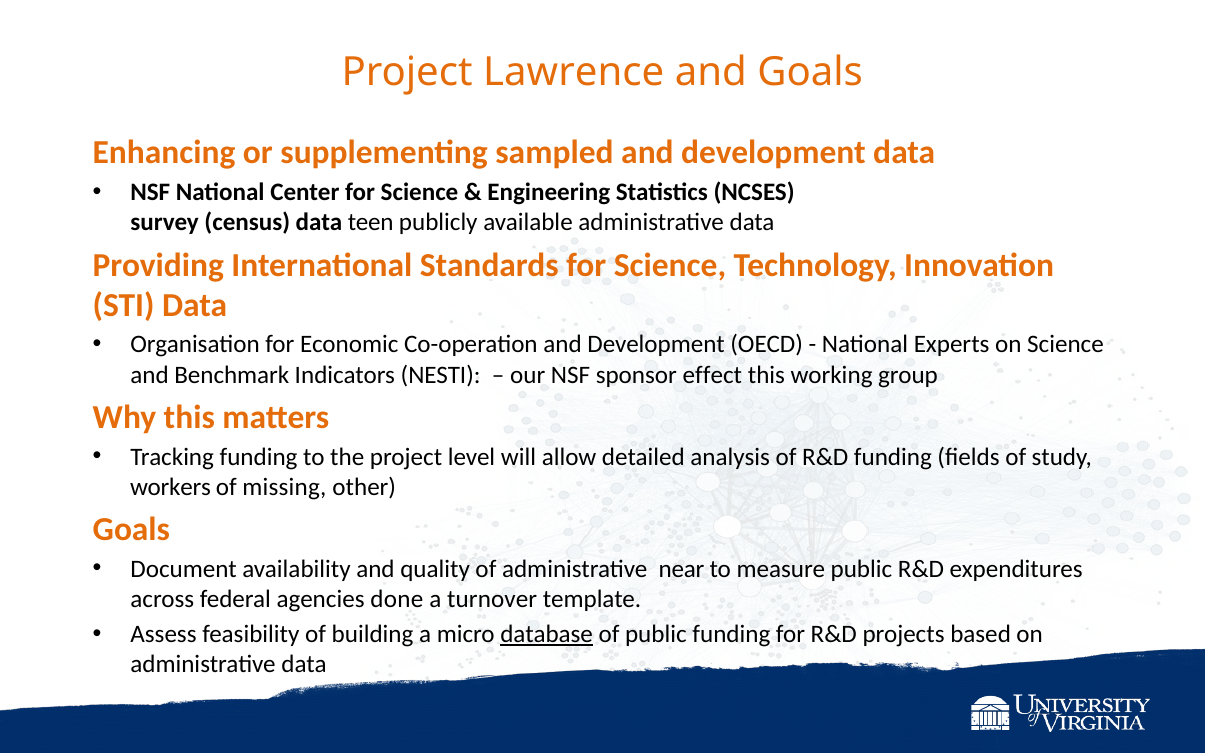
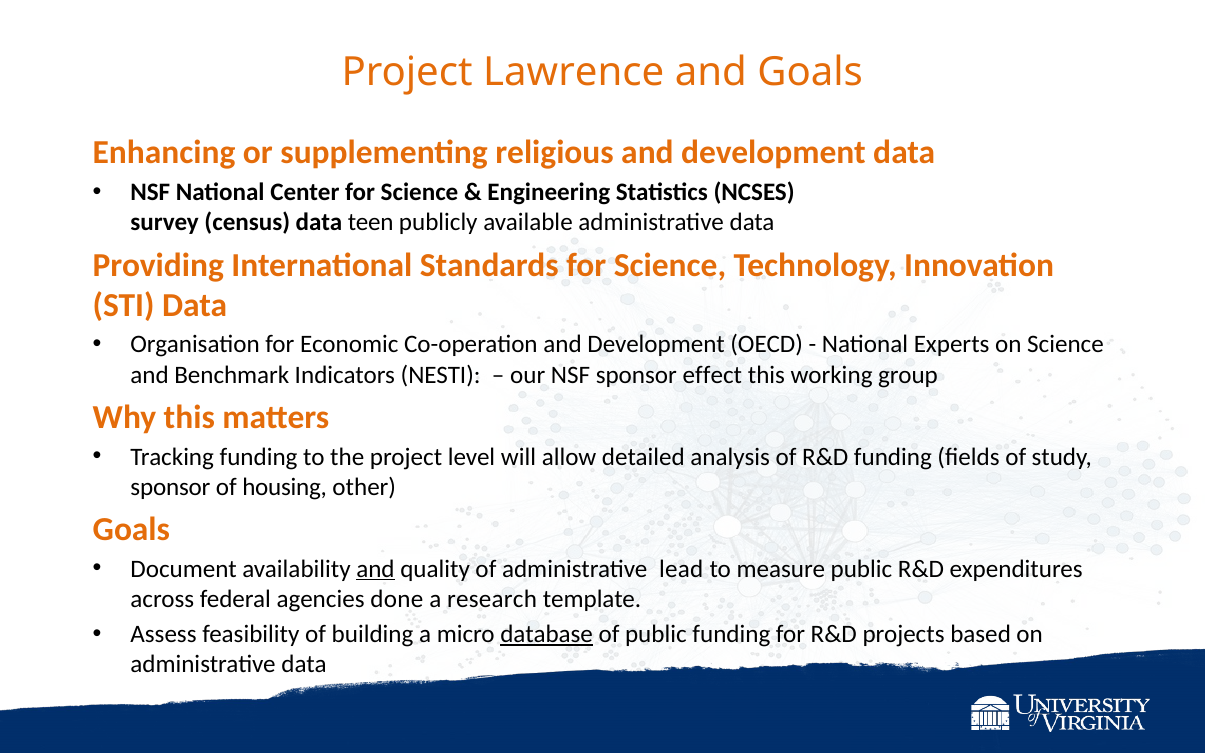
sampled: sampled -> religious (555, 153)
workers: workers -> sponsor (170, 487)
missing: missing -> housing (285, 487)
and underline: none -> present (375, 569)
near: near -> lead (681, 569)
turnover: turnover -> research (492, 599)
